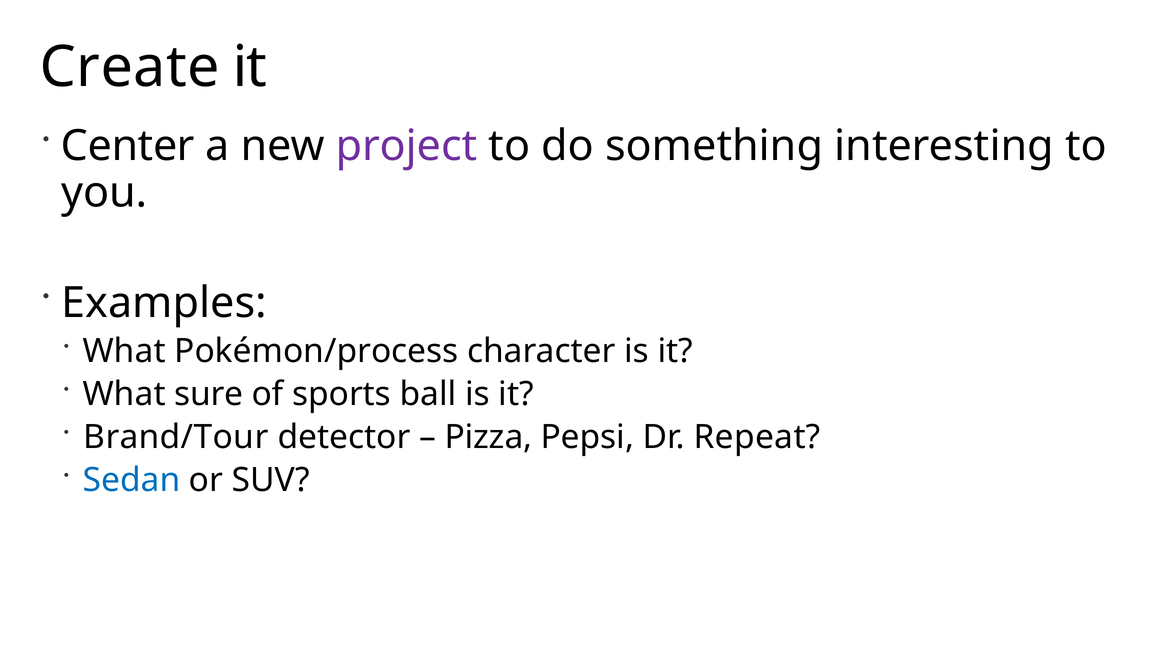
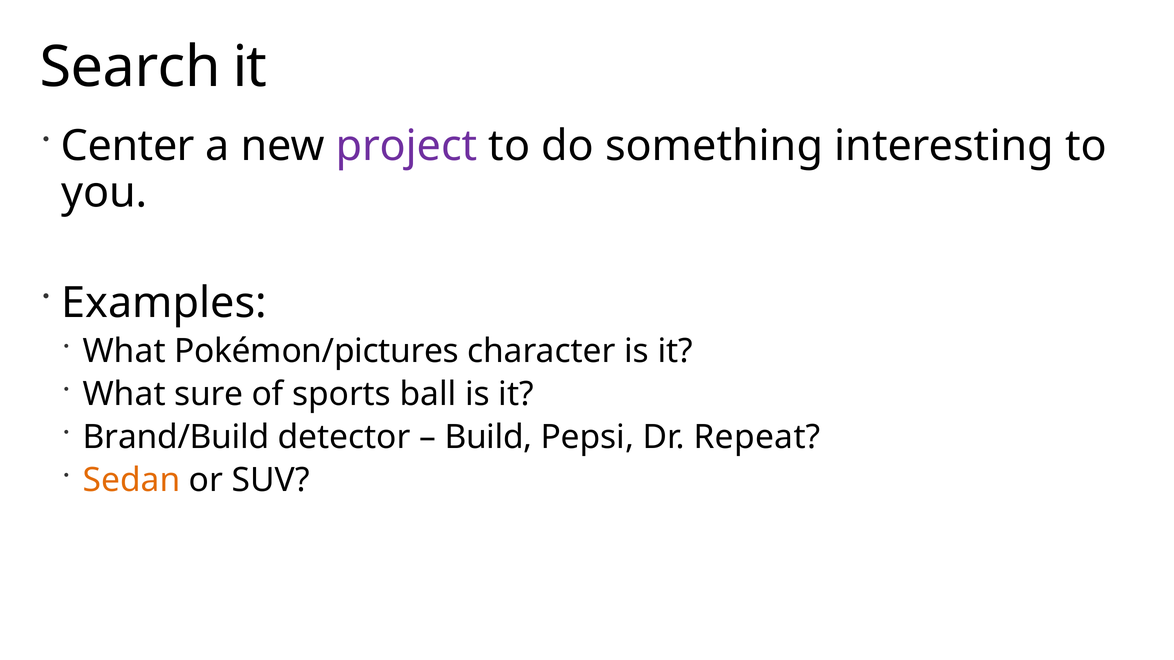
Create: Create -> Search (130, 67)
Pokémon/process: Pokémon/process -> Pokémon/pictures (317, 351)
Brand/Tour: Brand/Tour -> Brand/Build (176, 437)
Pizza: Pizza -> Build (489, 437)
Sedan colour: blue -> orange (132, 480)
